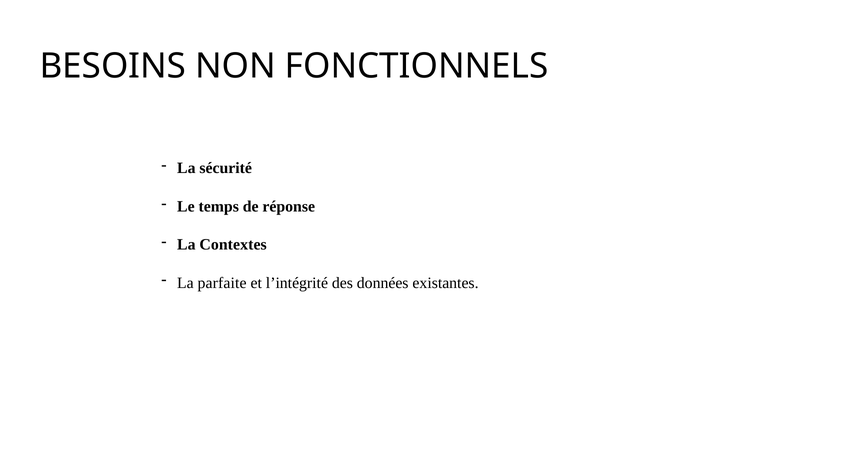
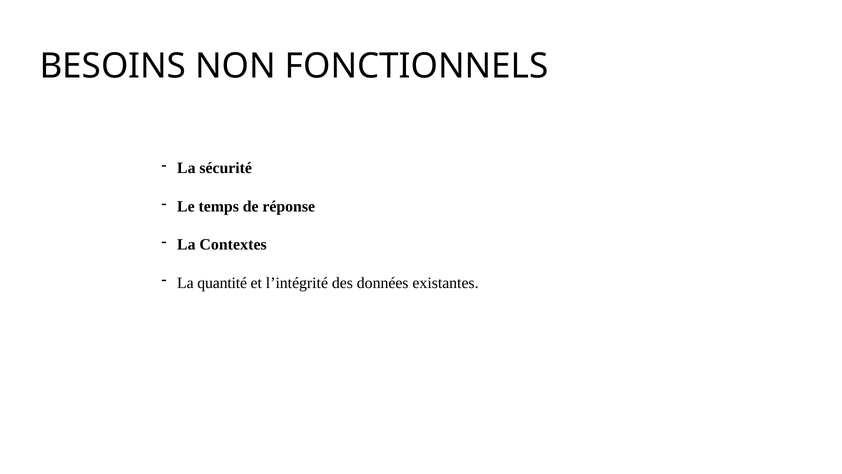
parfaite: parfaite -> quantité (222, 283)
